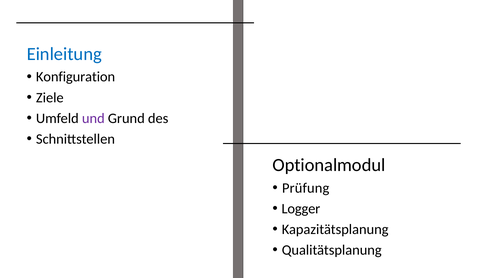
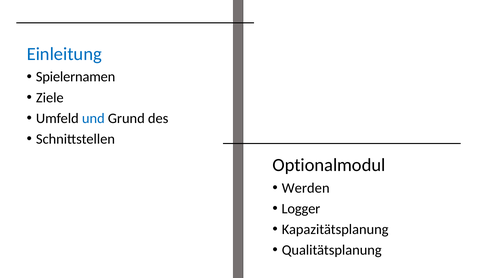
Konfiguration: Konfiguration -> Spielernamen (76, 77)
und colour: purple -> blue (93, 118)
Prüfung: Prüfung -> Werden (306, 188)
